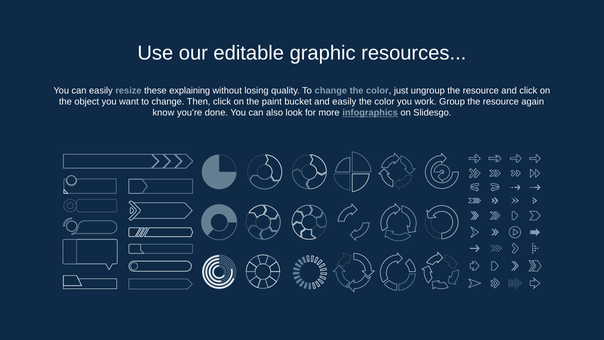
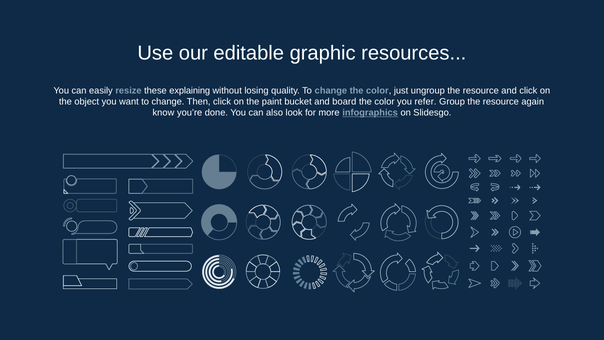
and easily: easily -> board (344, 102)
work: work -> refer (426, 102)
